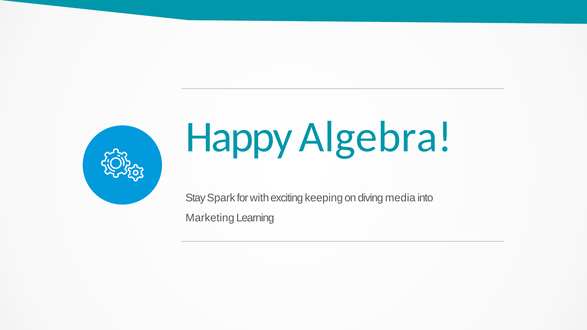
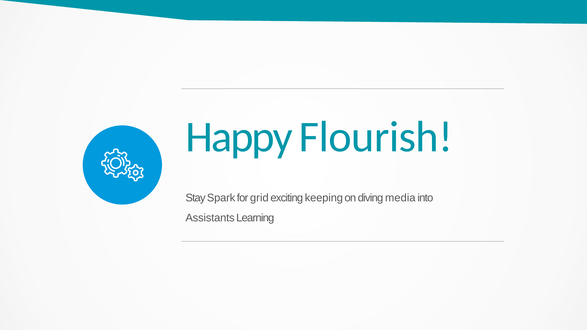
Algebra: Algebra -> Flourish (376, 137)
with: with -> grid (259, 198)
Marketing: Marketing -> Assistants (210, 218)
